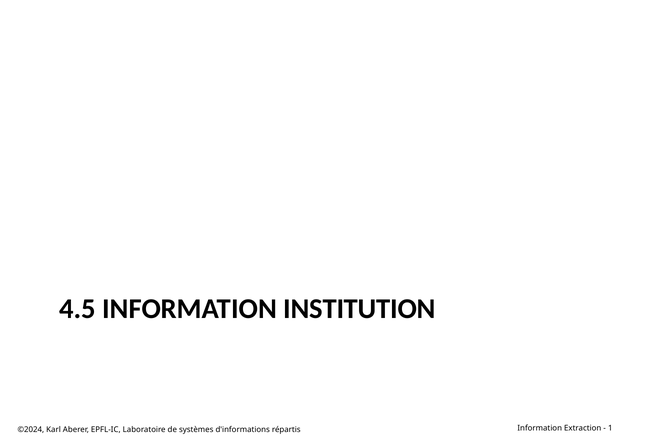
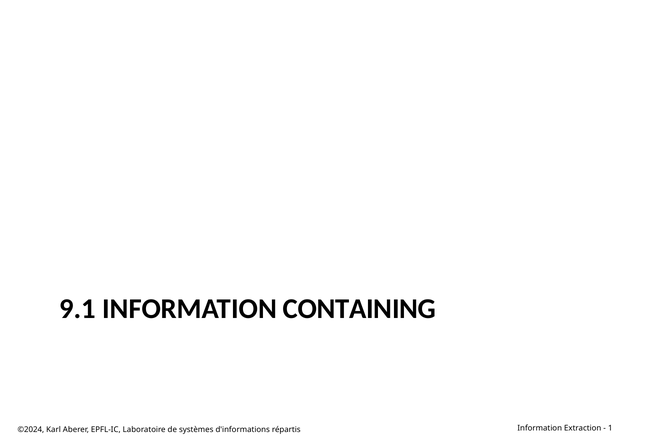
4.5: 4.5 -> 9.1 (77, 309)
INSTITUTION: INSTITUTION -> CONTAINING (359, 309)
